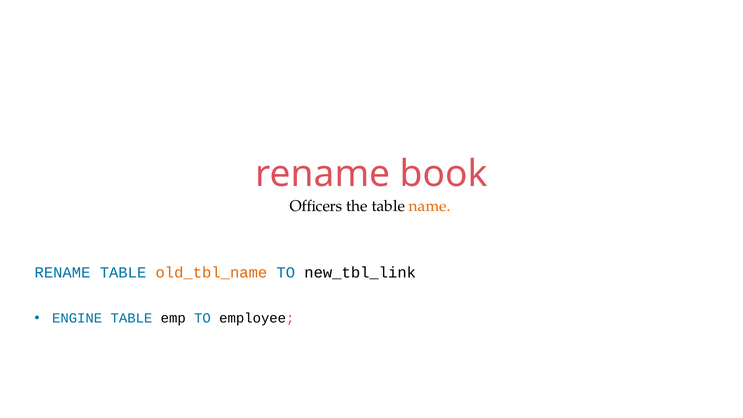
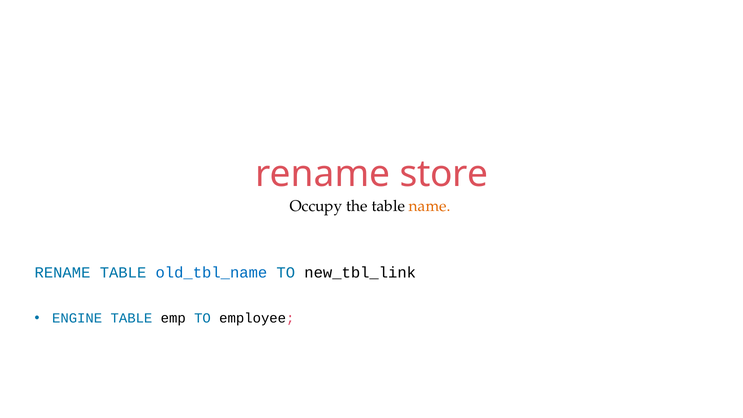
book: book -> store (444, 174)
Officers: Officers -> Occupy (316, 206)
old_tbl_name colour: orange -> blue (211, 272)
